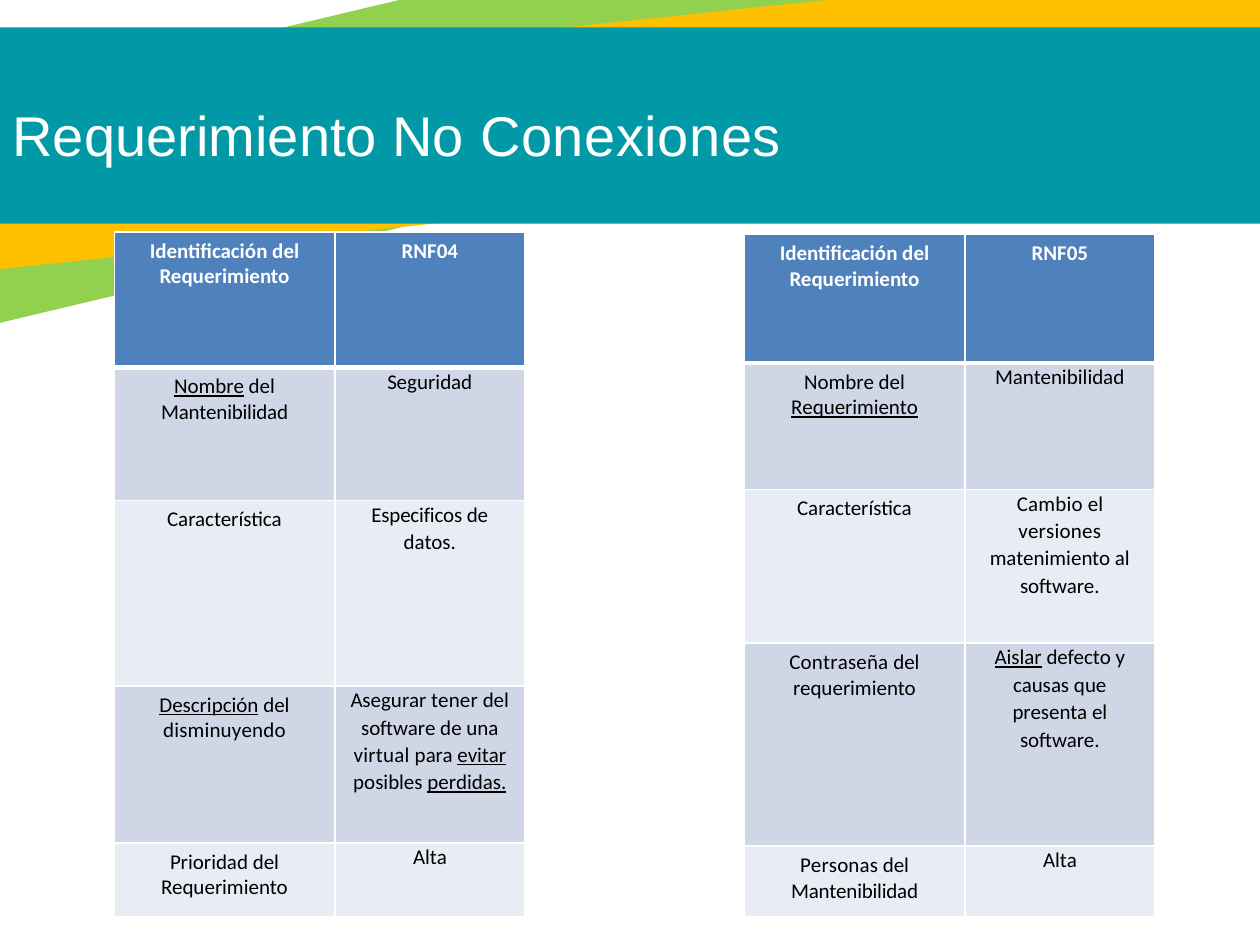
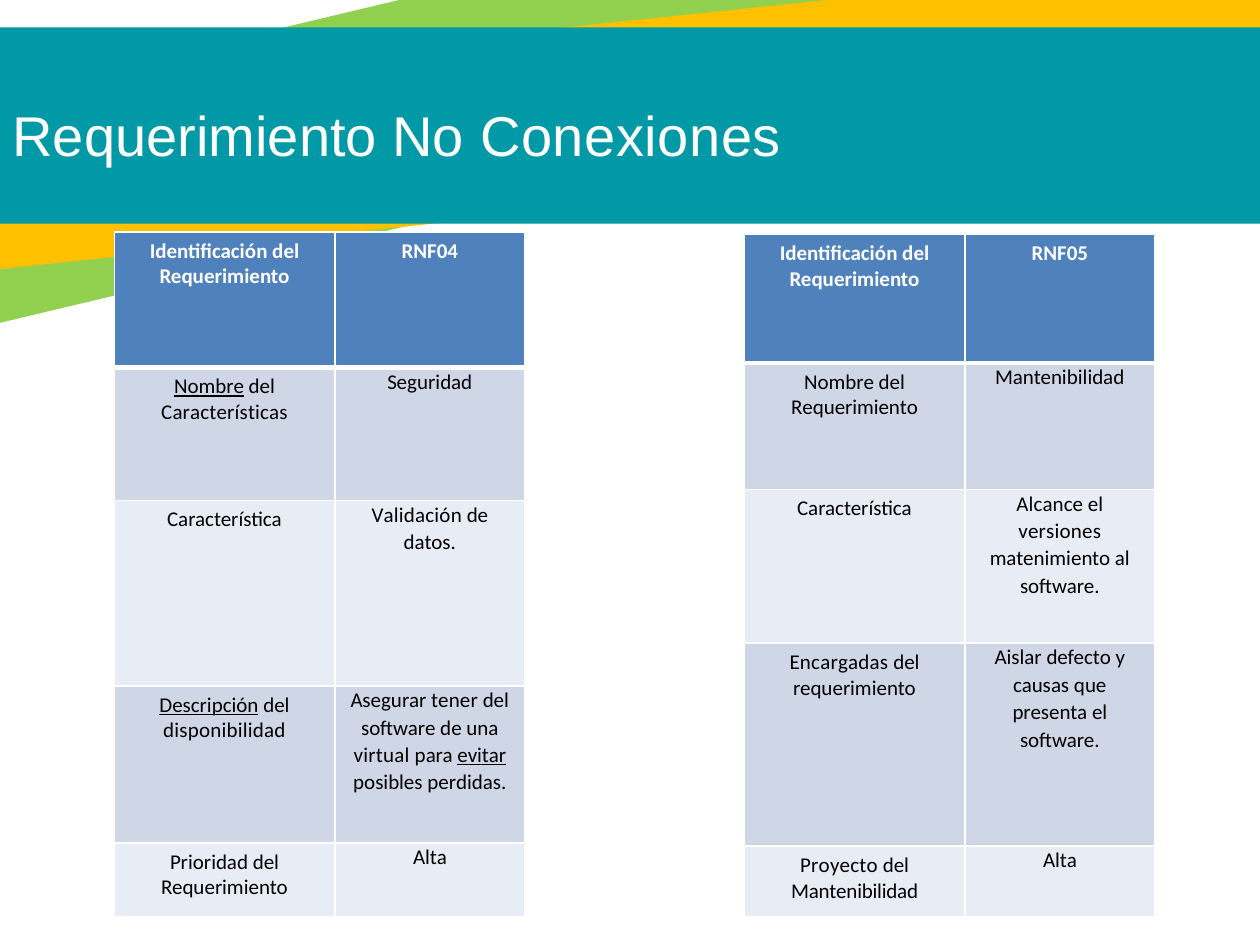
Requerimiento underline: present -> none (855, 408)
Mantenibilidad: Mantenibilidad -> Características (224, 412)
Cambio: Cambio -> Alcance (1050, 504)
Especificos: Especificos -> Validación (417, 515)
Aislar underline: present -> none (1018, 658)
Contraseña: Contraseña -> Encargadas (839, 663)
disminuyendo: disminuyendo -> disponibilidad (224, 731)
perdidas underline: present -> none (467, 783)
Personas: Personas -> Proyecto (839, 866)
